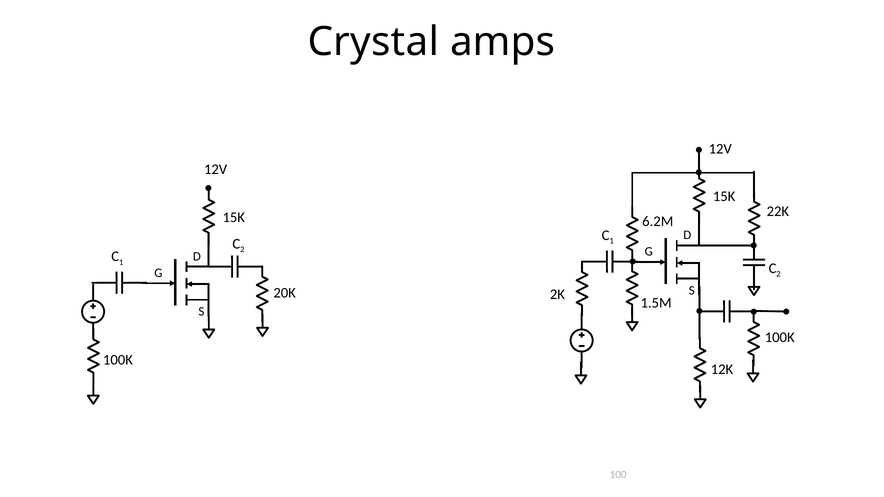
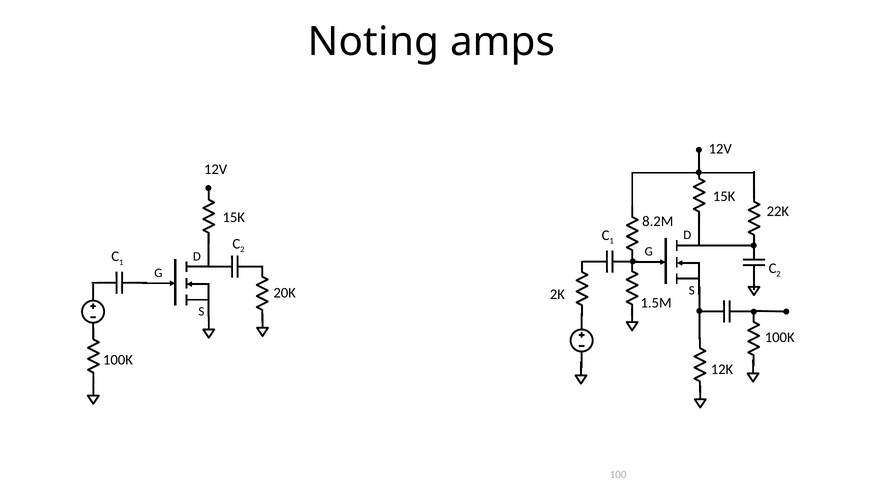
Crystal: Crystal -> Noting (373, 42)
6.2M: 6.2M -> 8.2M (658, 221)
